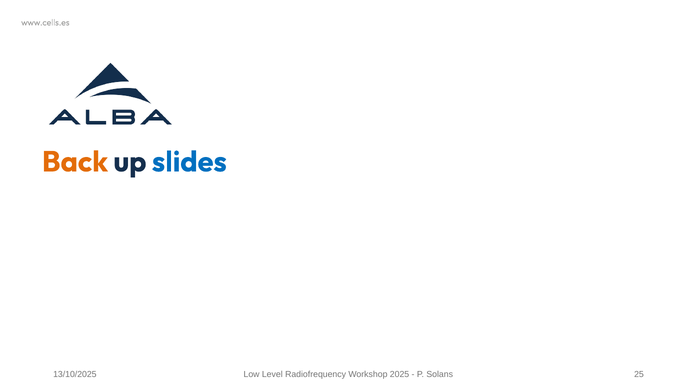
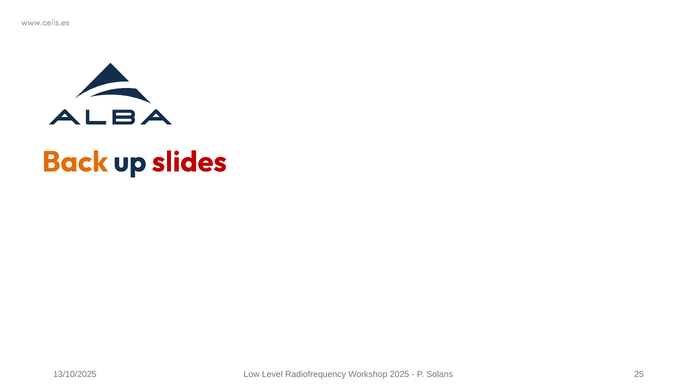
slides colour: blue -> red (189, 162)
